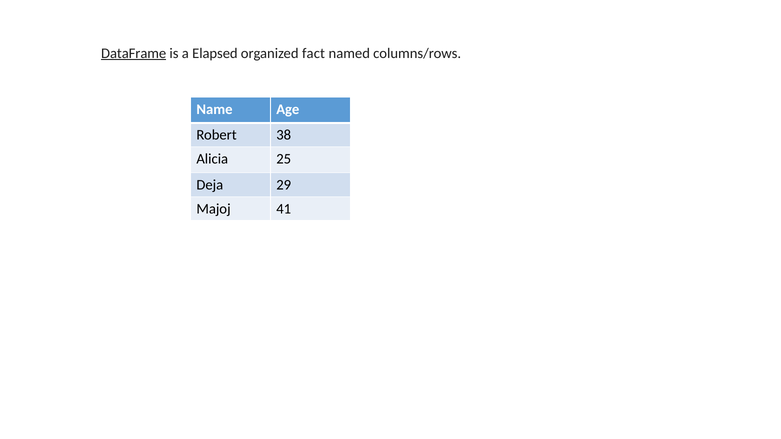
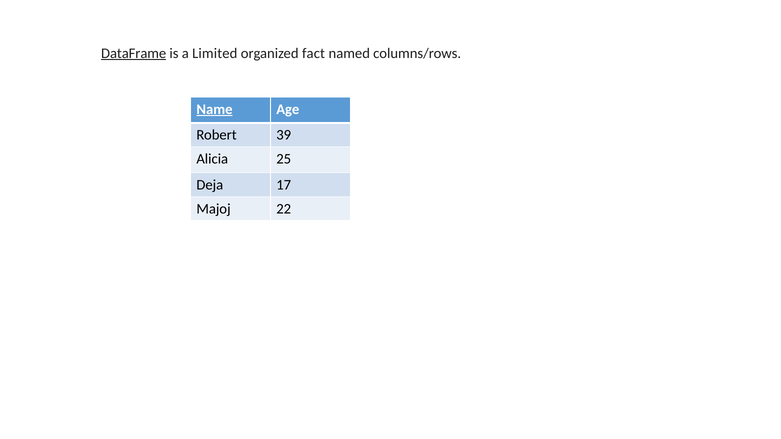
Elapsed: Elapsed -> Limited (215, 53)
Name underline: none -> present (214, 109)
38: 38 -> 39 (284, 135)
29: 29 -> 17 (284, 185)
41: 41 -> 22 (284, 209)
